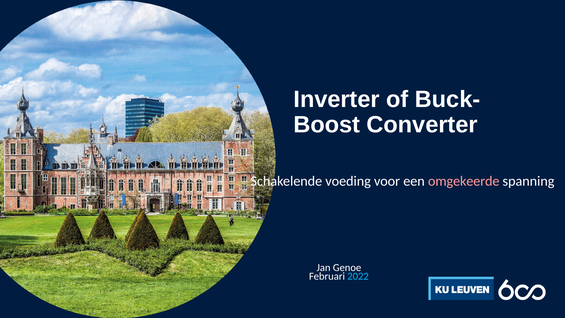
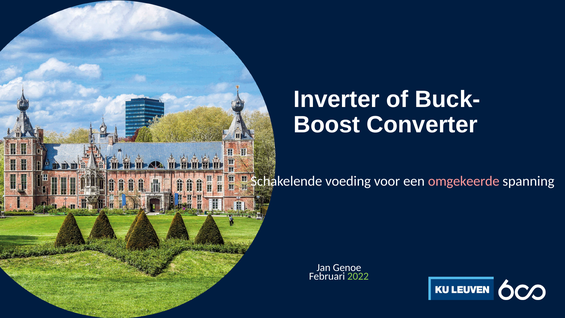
2022 colour: light blue -> light green (358, 276)
